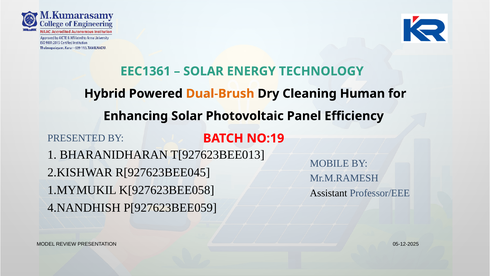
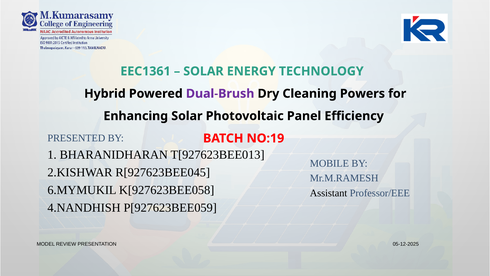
Dual-Brush colour: orange -> purple (220, 93)
Human: Human -> Powers (362, 93)
1.MYMUKIL: 1.MYMUKIL -> 6.MYMUKIL (82, 190)
